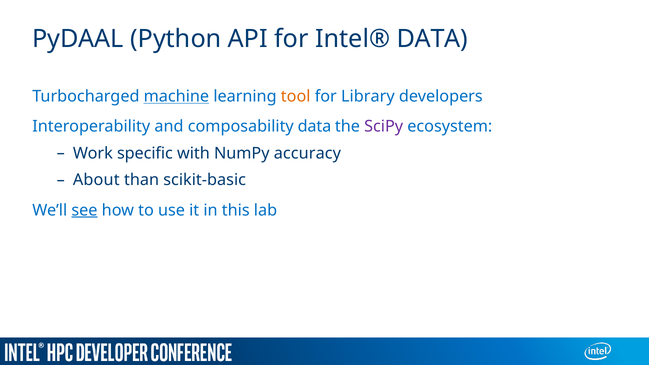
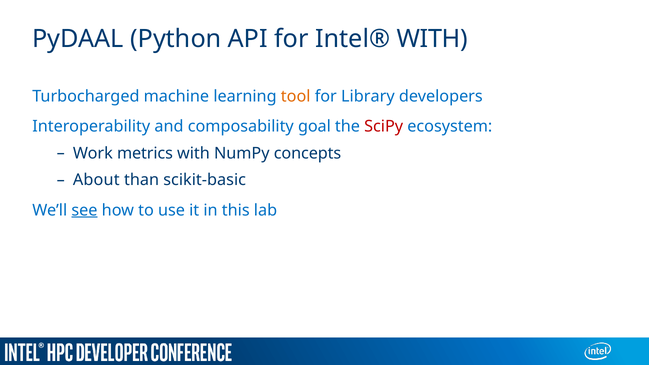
Intel® DATA: DATA -> WITH (432, 39)
machine underline: present -> none (176, 96)
composability data: data -> goal (314, 127)
SciPy colour: purple -> red (384, 127)
specific: specific -> metrics (145, 153)
accuracy: accuracy -> concepts (307, 153)
